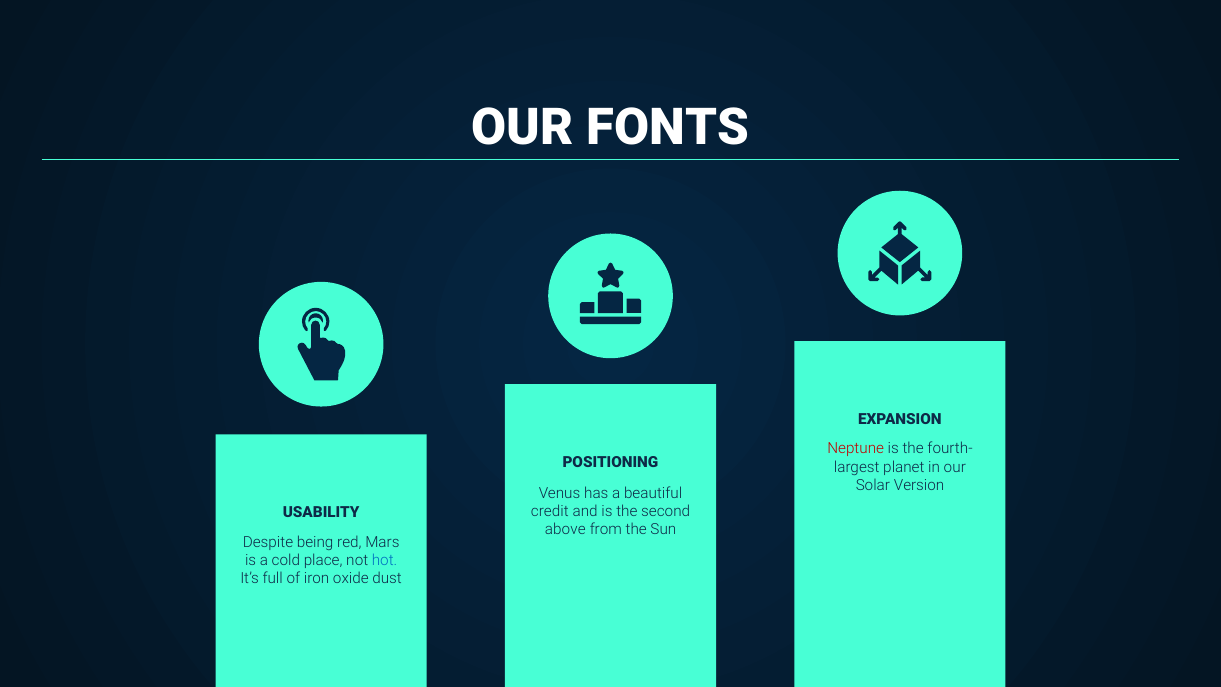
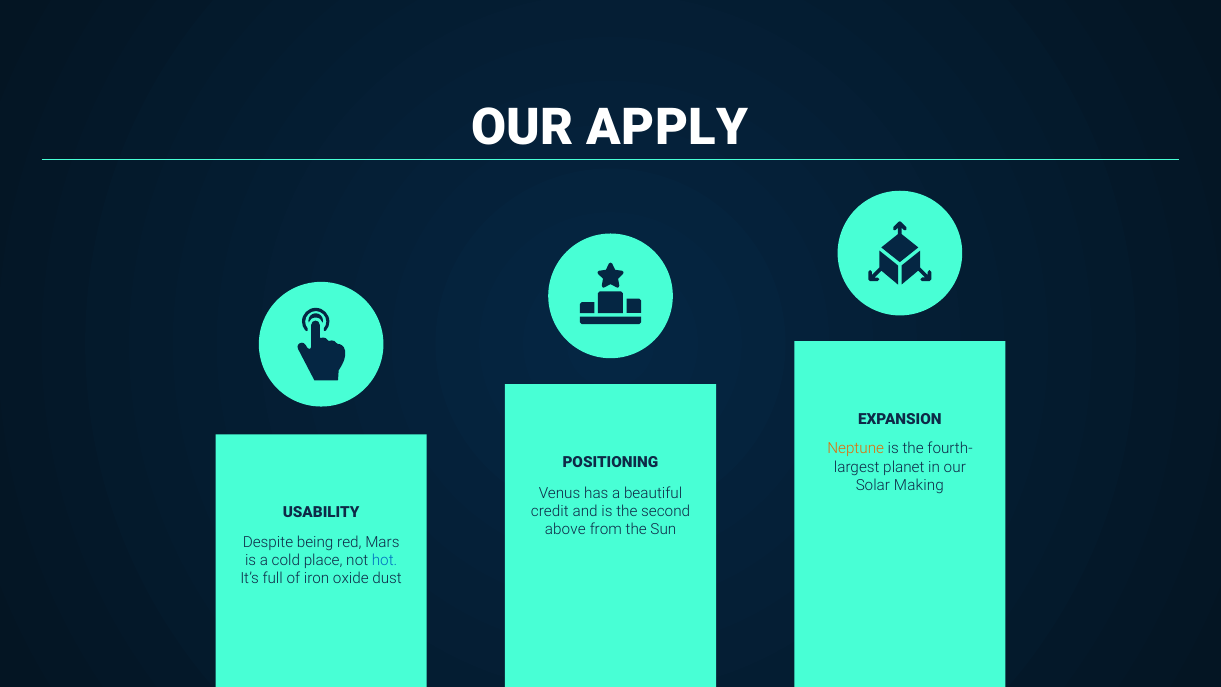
FONTS: FONTS -> APPLY (667, 128)
Neptune colour: red -> orange (856, 449)
Version: Version -> Making (919, 485)
